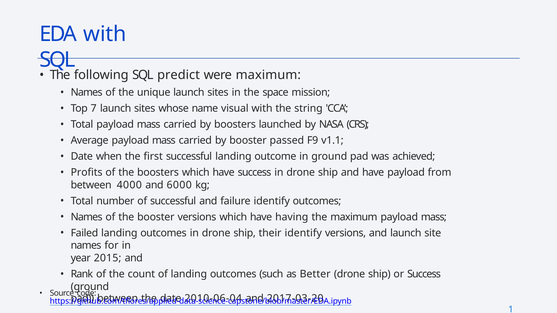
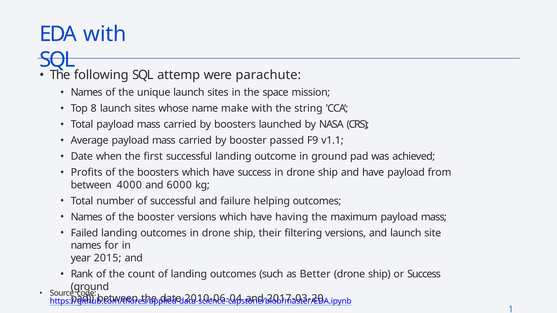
predict: predict -> attemp (179, 75)
were maximum: maximum -> parachute (268, 75)
7: 7 -> 8 (94, 109)
visual: visual -> make (235, 109)
failure identify: identify -> helping (272, 201)
their identify: identify -> filtering (303, 233)
